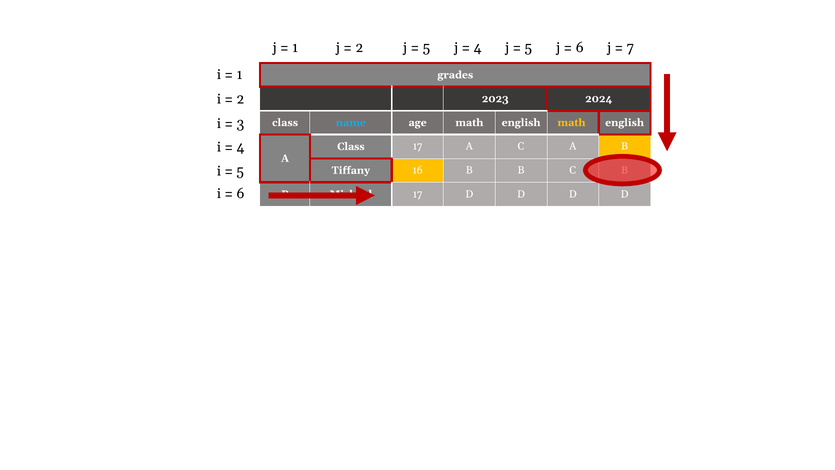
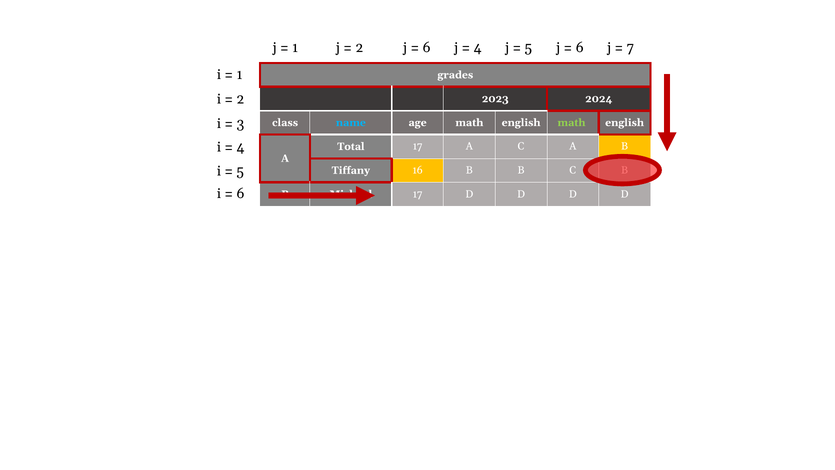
5: 5 -> 6 (427, 48)
math colour: yellow -> light green (571, 123)
Class: Class -> Total (351, 146)
